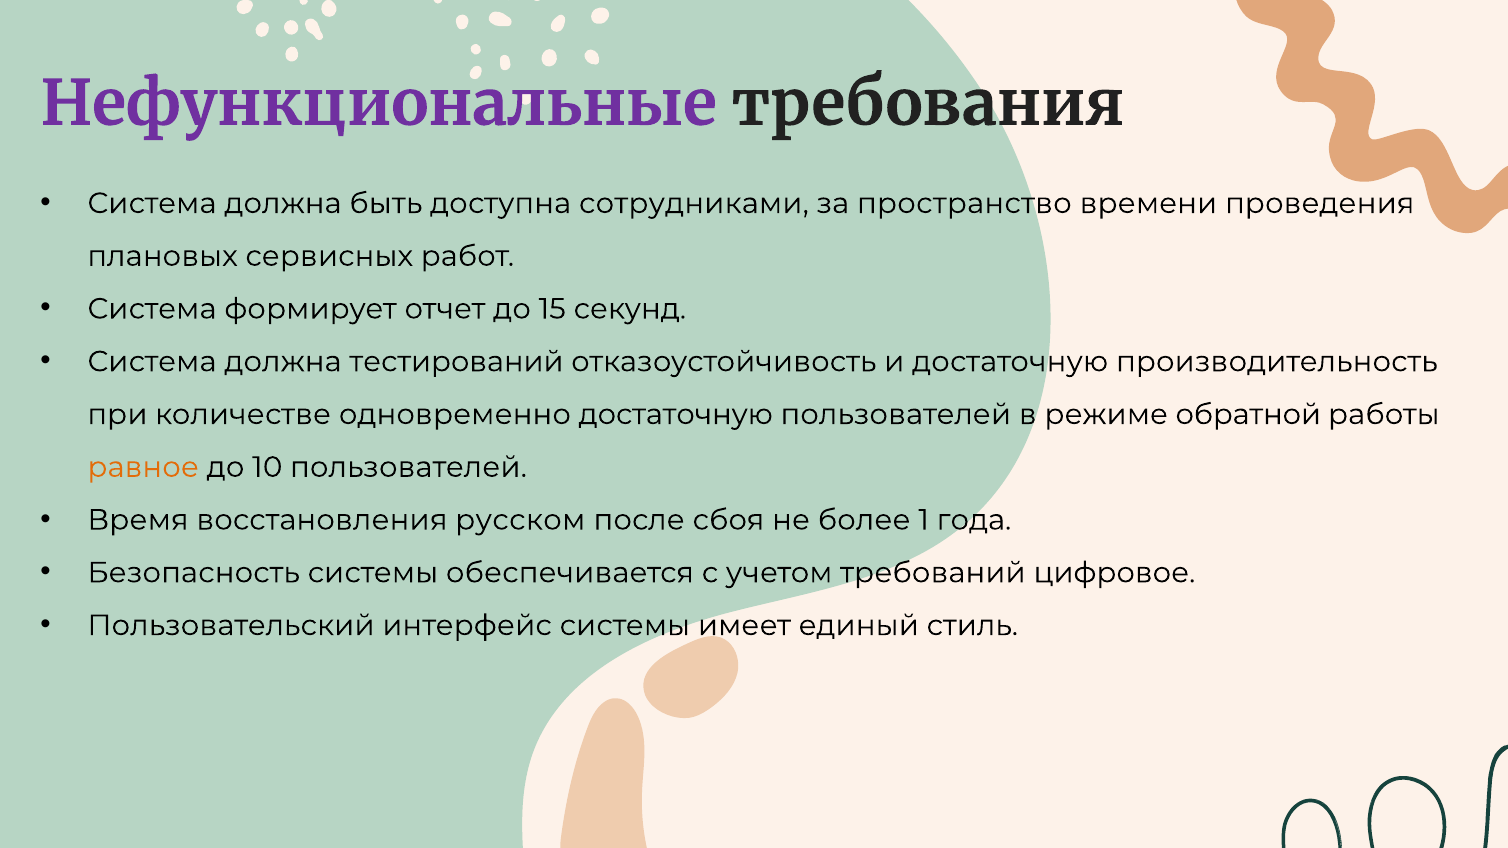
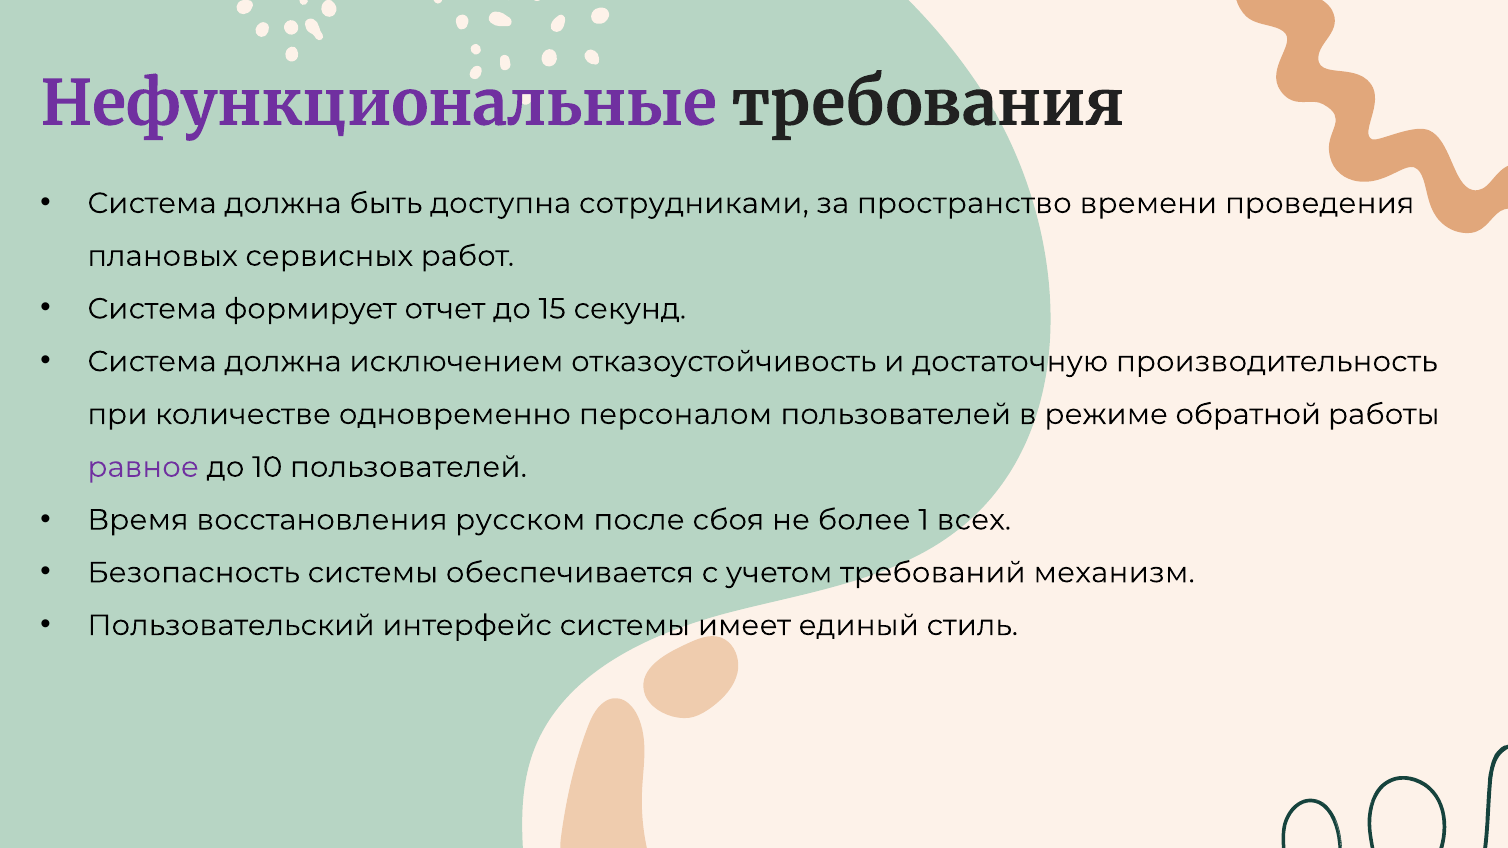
тестирований: тестирований -> исключением (456, 362)
одновременно достаточную: достаточную -> персоналом (676, 415)
равное colour: orange -> purple (143, 467)
года: года -> всех (974, 520)
цифровое: цифровое -> механизм (1114, 573)
